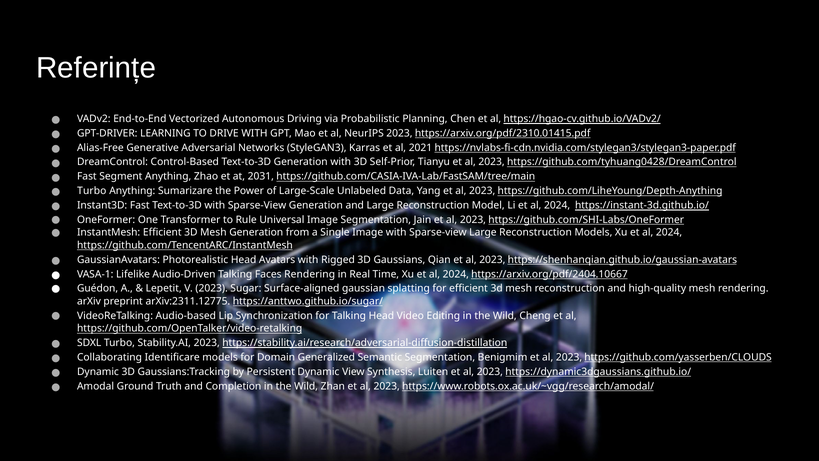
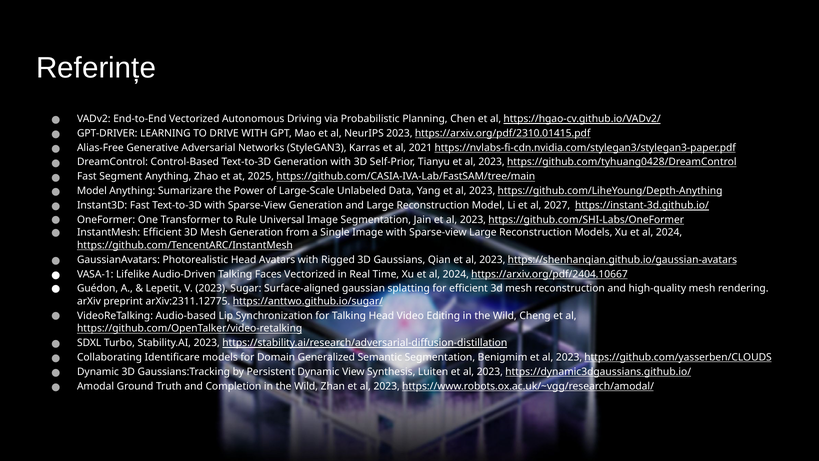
2031: 2031 -> 2025 (261, 176)
Turbo: Turbo -> Model (92, 191)
Li et al 2024: 2024 -> 2027 (557, 205)
Faces Rendering: Rendering -> Vectorized (310, 274)
